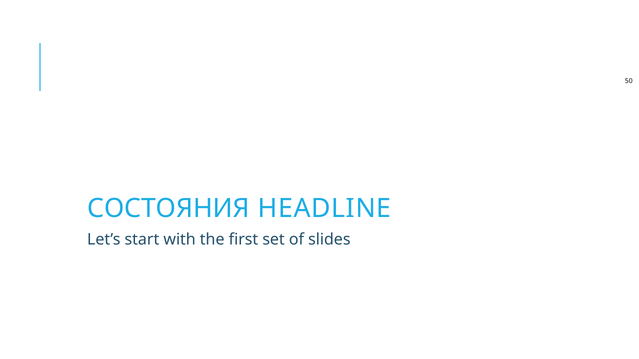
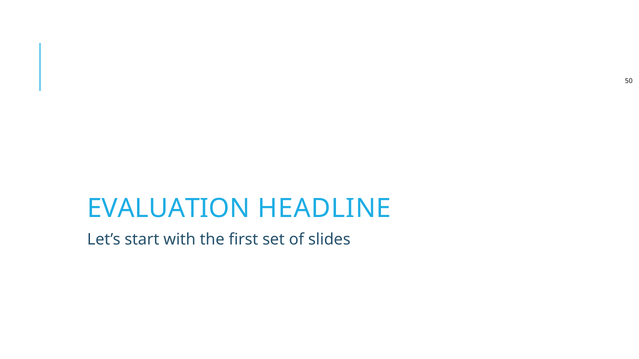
СОСТОЯНИЯ: СОСТОЯНИЯ -> EVALUATION (168, 209)
